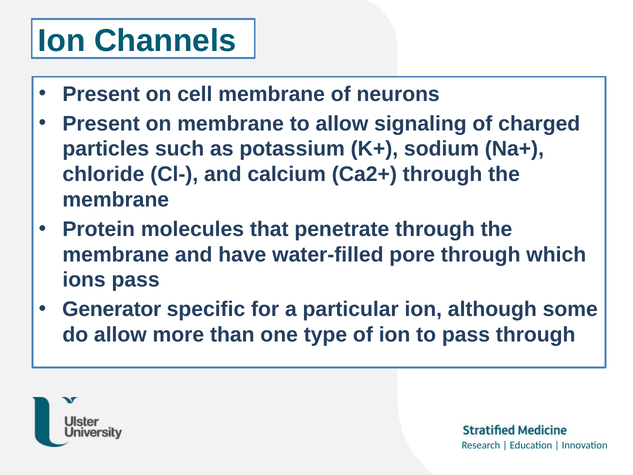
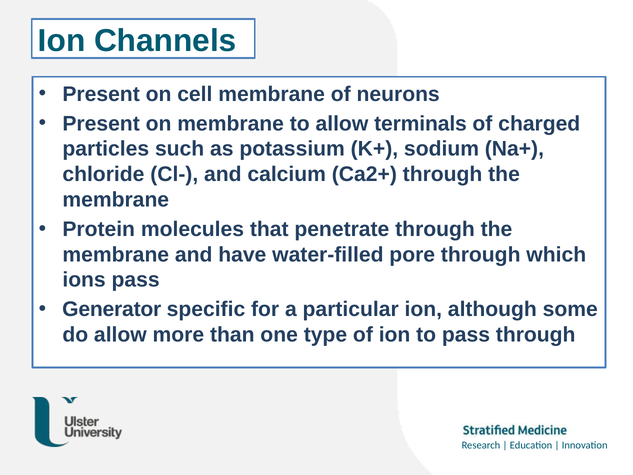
signaling: signaling -> terminals (420, 124)
